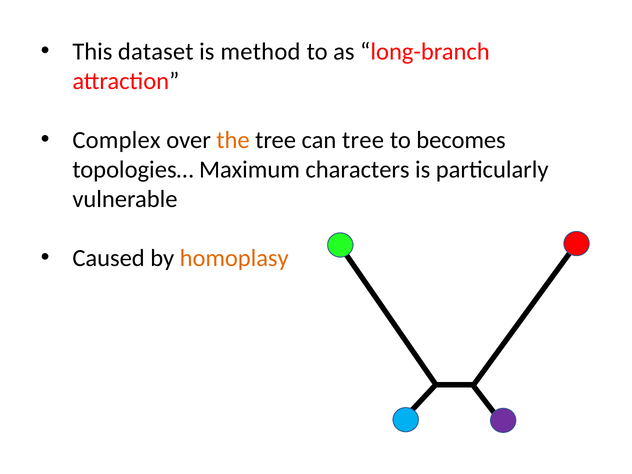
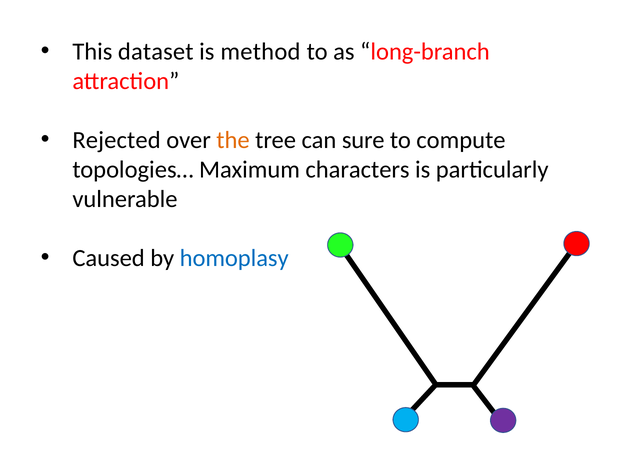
Complex: Complex -> Rejected (117, 140)
can tree: tree -> sure (363, 140)
becomes: becomes -> compute (461, 140)
homoplasy colour: orange -> blue (234, 258)
